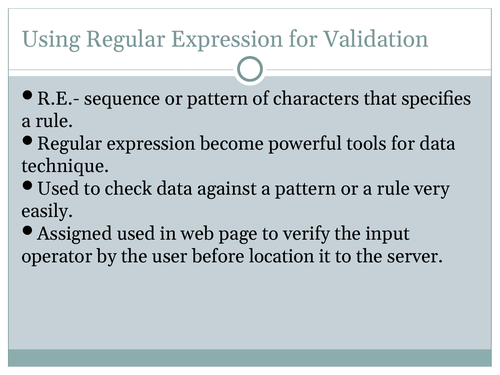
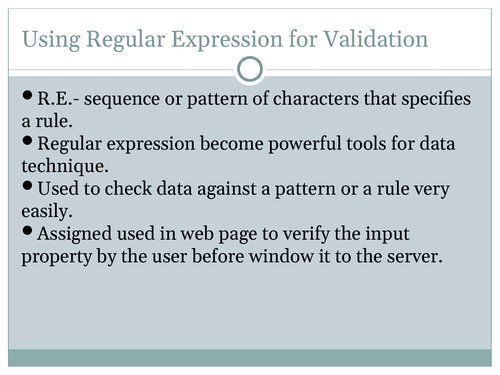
operator: operator -> property (57, 256)
location: location -> window (282, 256)
